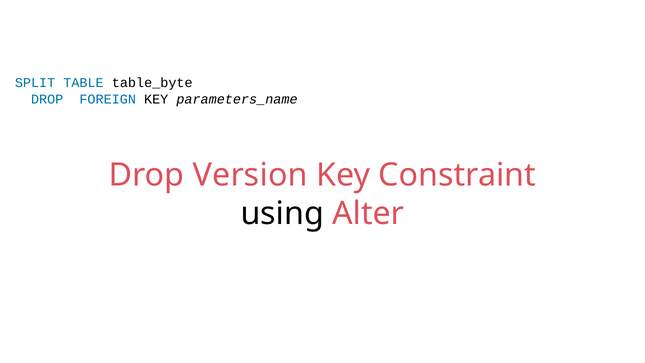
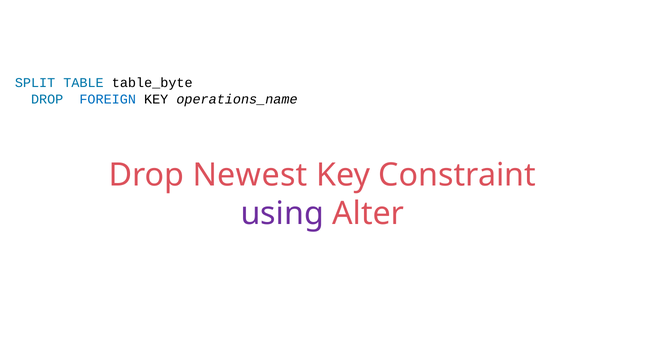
parameters_name: parameters_name -> operations_name (237, 99)
Version: Version -> Newest (250, 175)
using colour: black -> purple (282, 214)
